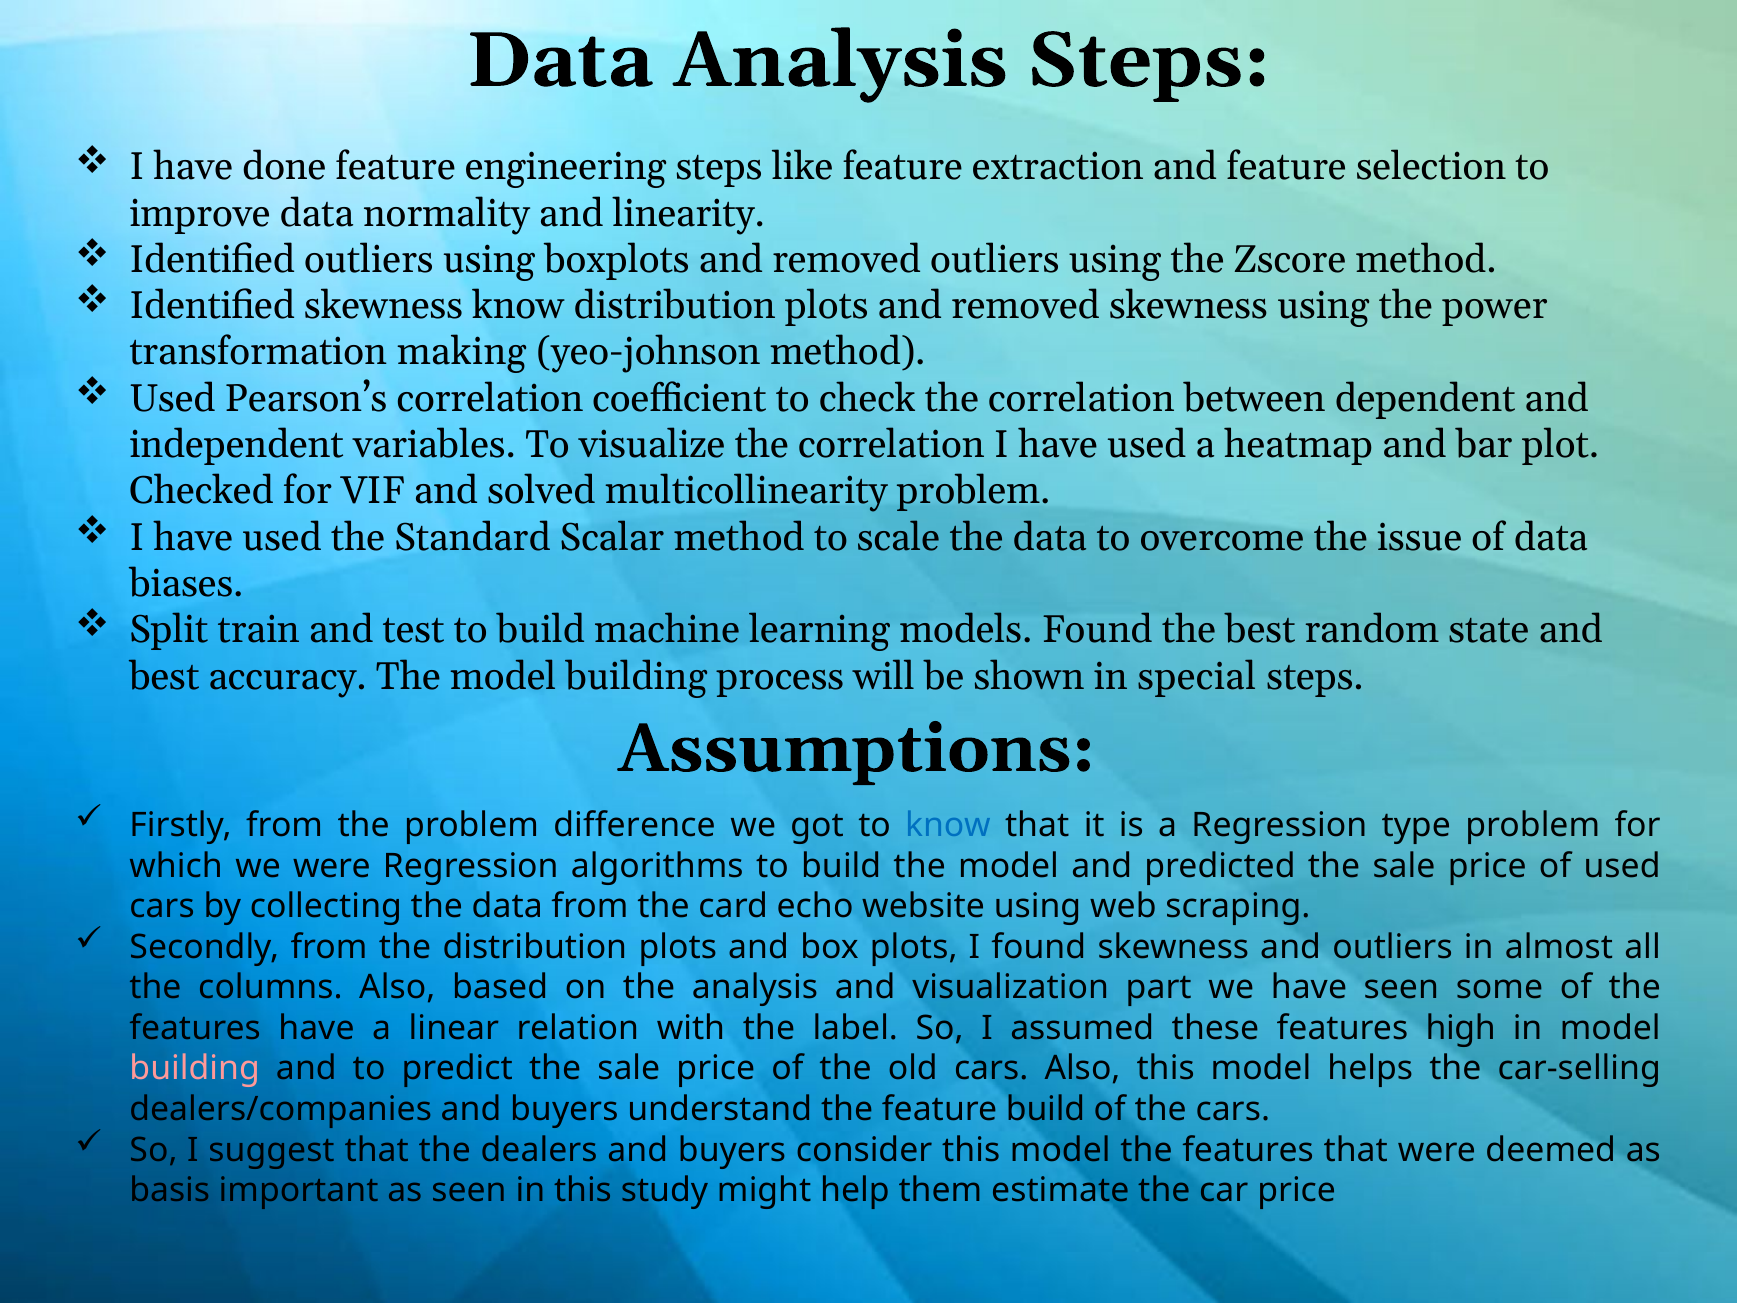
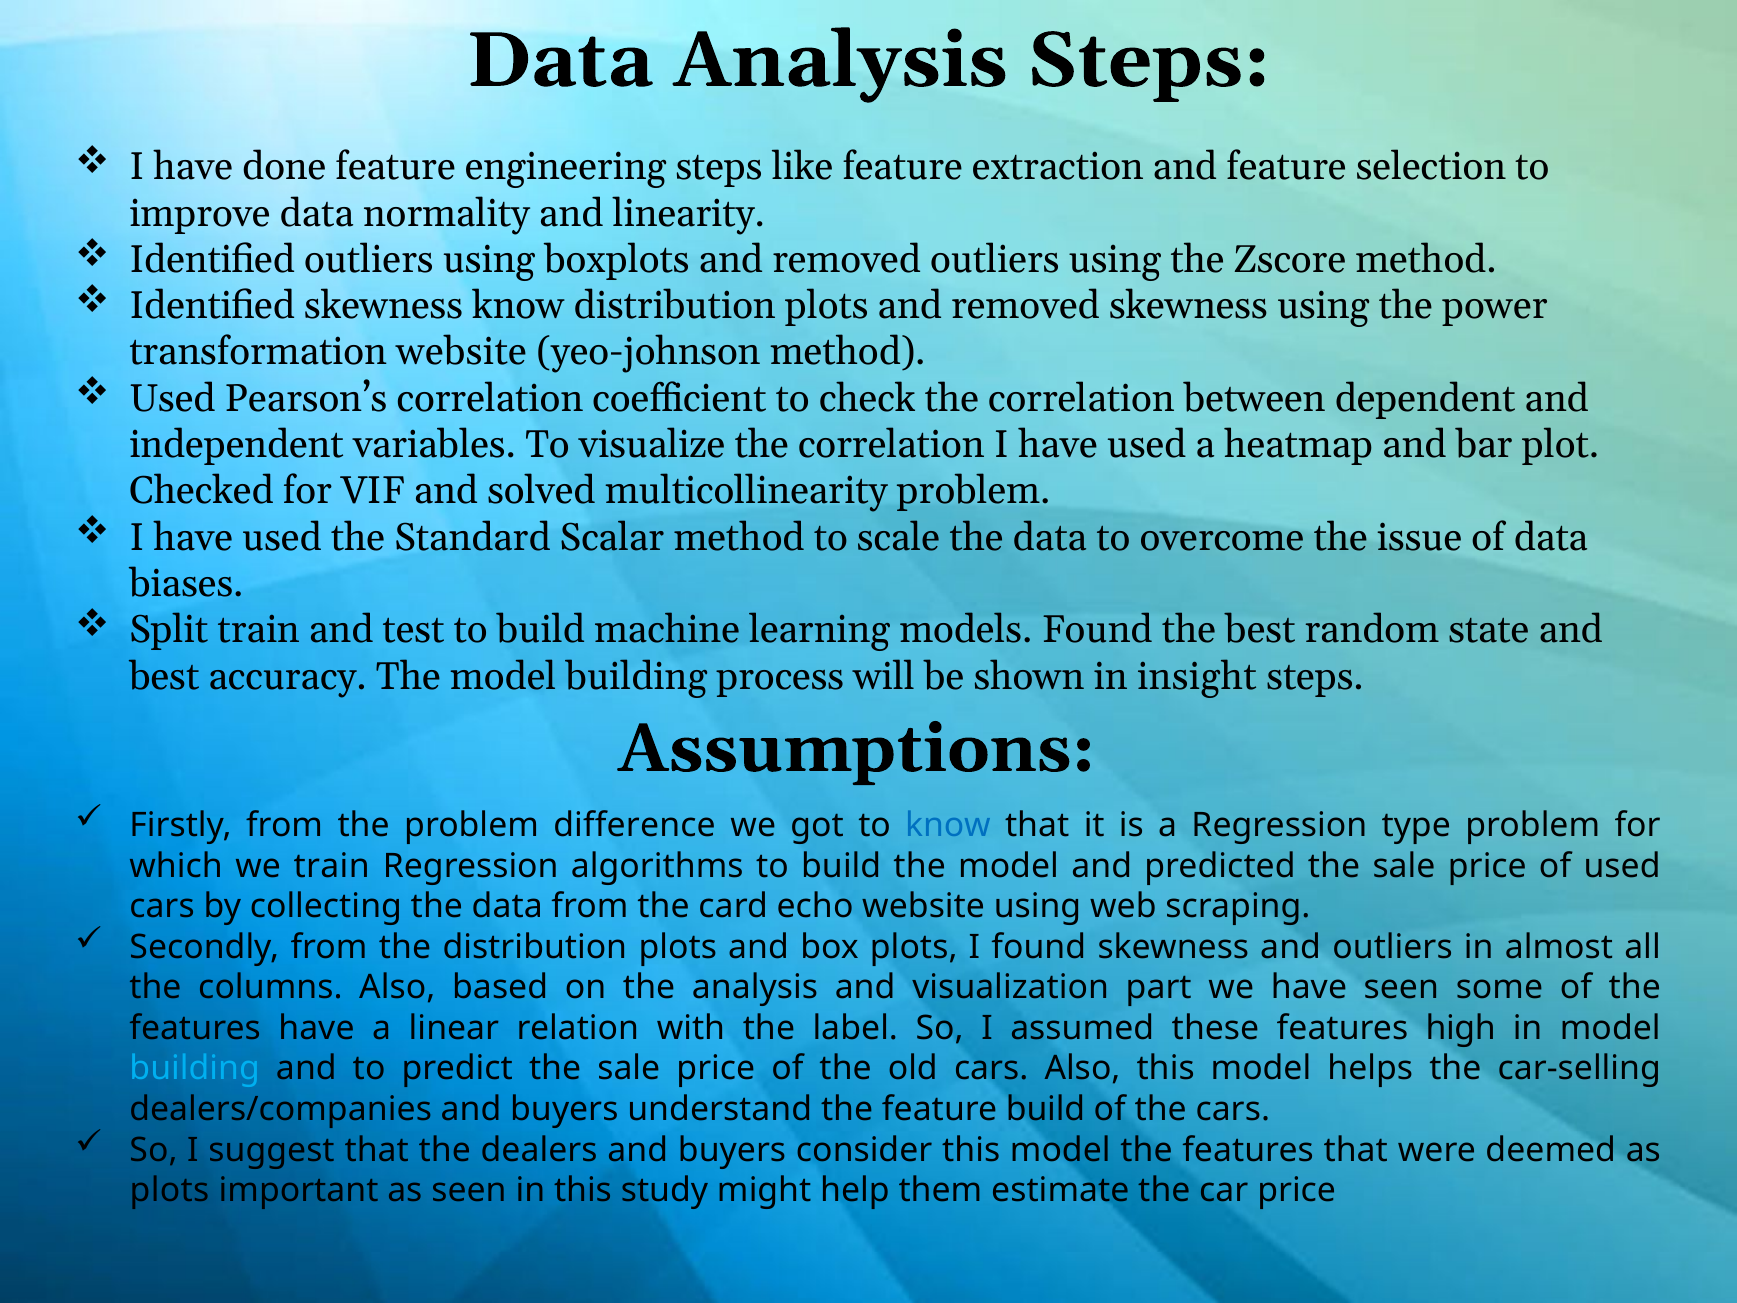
transformation making: making -> website (462, 352)
special: special -> insight (1197, 676)
we were: were -> train (332, 866)
building colour: pink -> light blue (195, 1069)
basis: basis -> plots (170, 1190)
